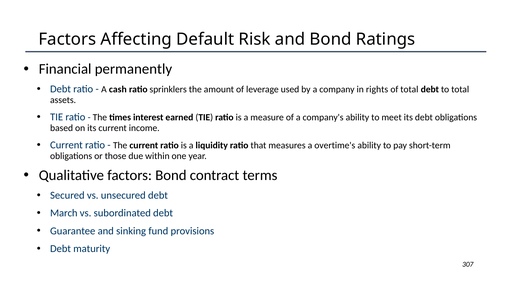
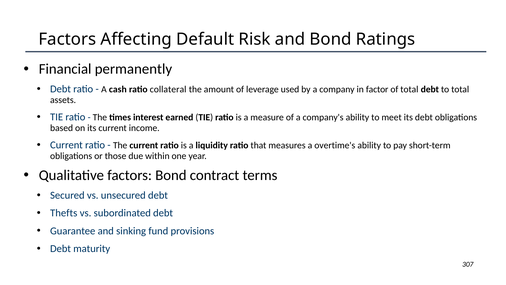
sprinklers: sprinklers -> collateral (168, 89)
rights: rights -> factor (377, 89)
March: March -> Thefts (64, 213)
